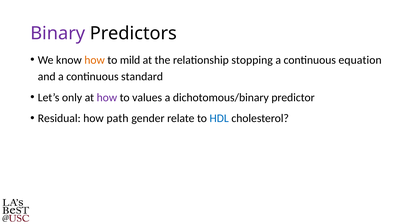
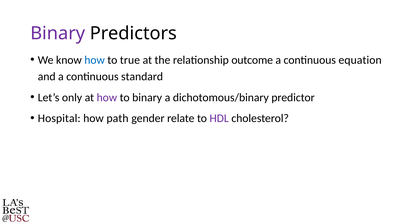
how colour: orange -> blue (95, 60)
mild: mild -> true (130, 60)
stopping: stopping -> outcome (252, 60)
to values: values -> binary (147, 97)
Residual: Residual -> Hospital (59, 118)
HDL colour: blue -> purple (219, 118)
